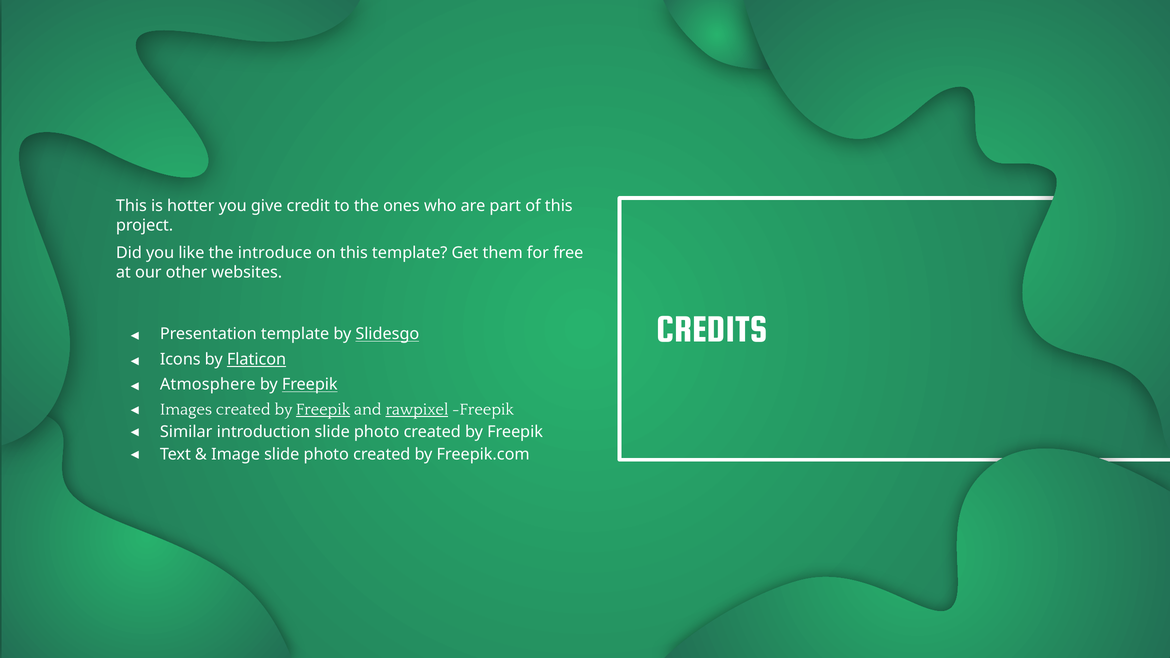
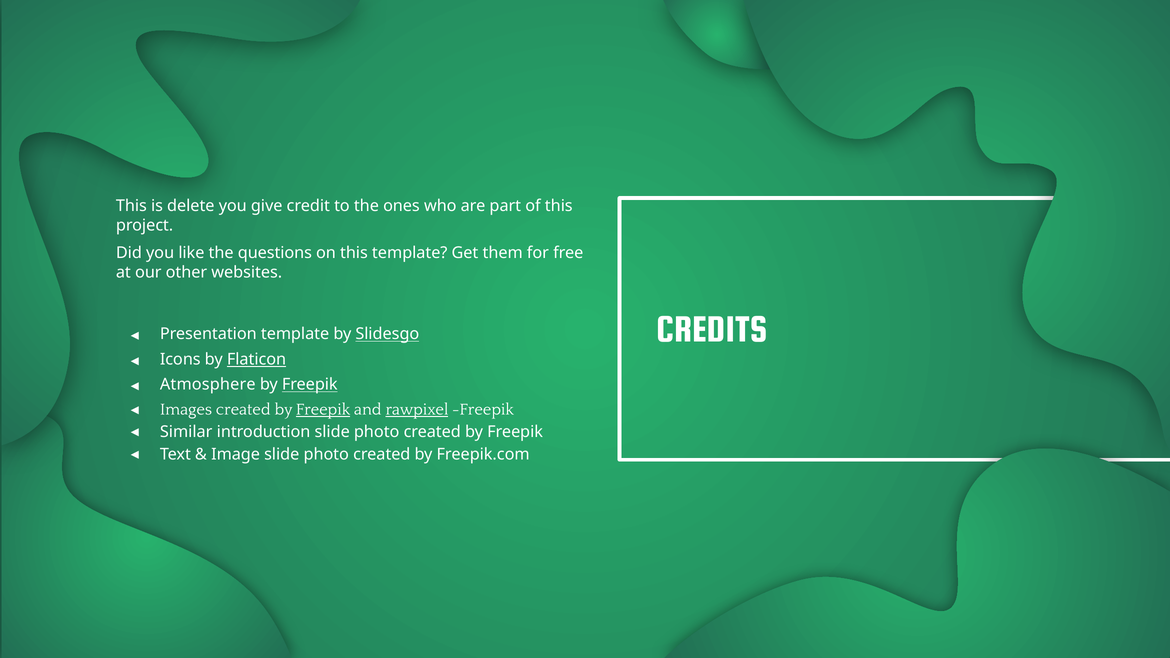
hotter: hotter -> delete (191, 206)
introduce: introduce -> questions (275, 253)
